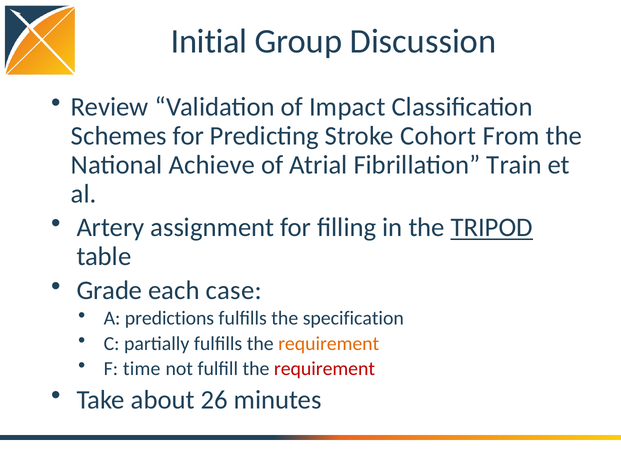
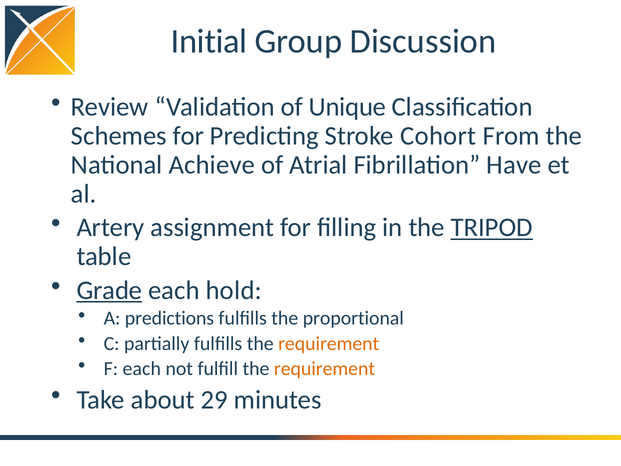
Impact: Impact -> Unique (347, 107)
Train: Train -> Have (514, 165)
Grade underline: none -> present (109, 290)
case: case -> hold (234, 290)
specification: specification -> proportional (353, 318)
F time: time -> each (142, 369)
requirement colour: red -> orange (324, 369)
26: 26 -> 29 (214, 400)
